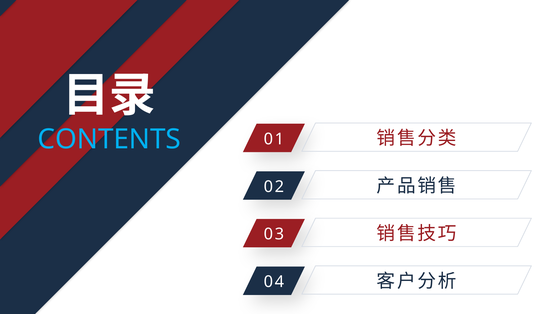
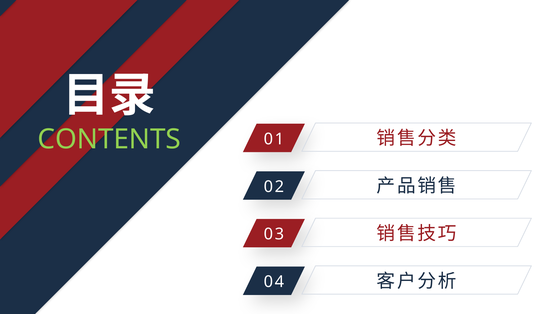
CONTENTS colour: light blue -> light green (109, 139)
